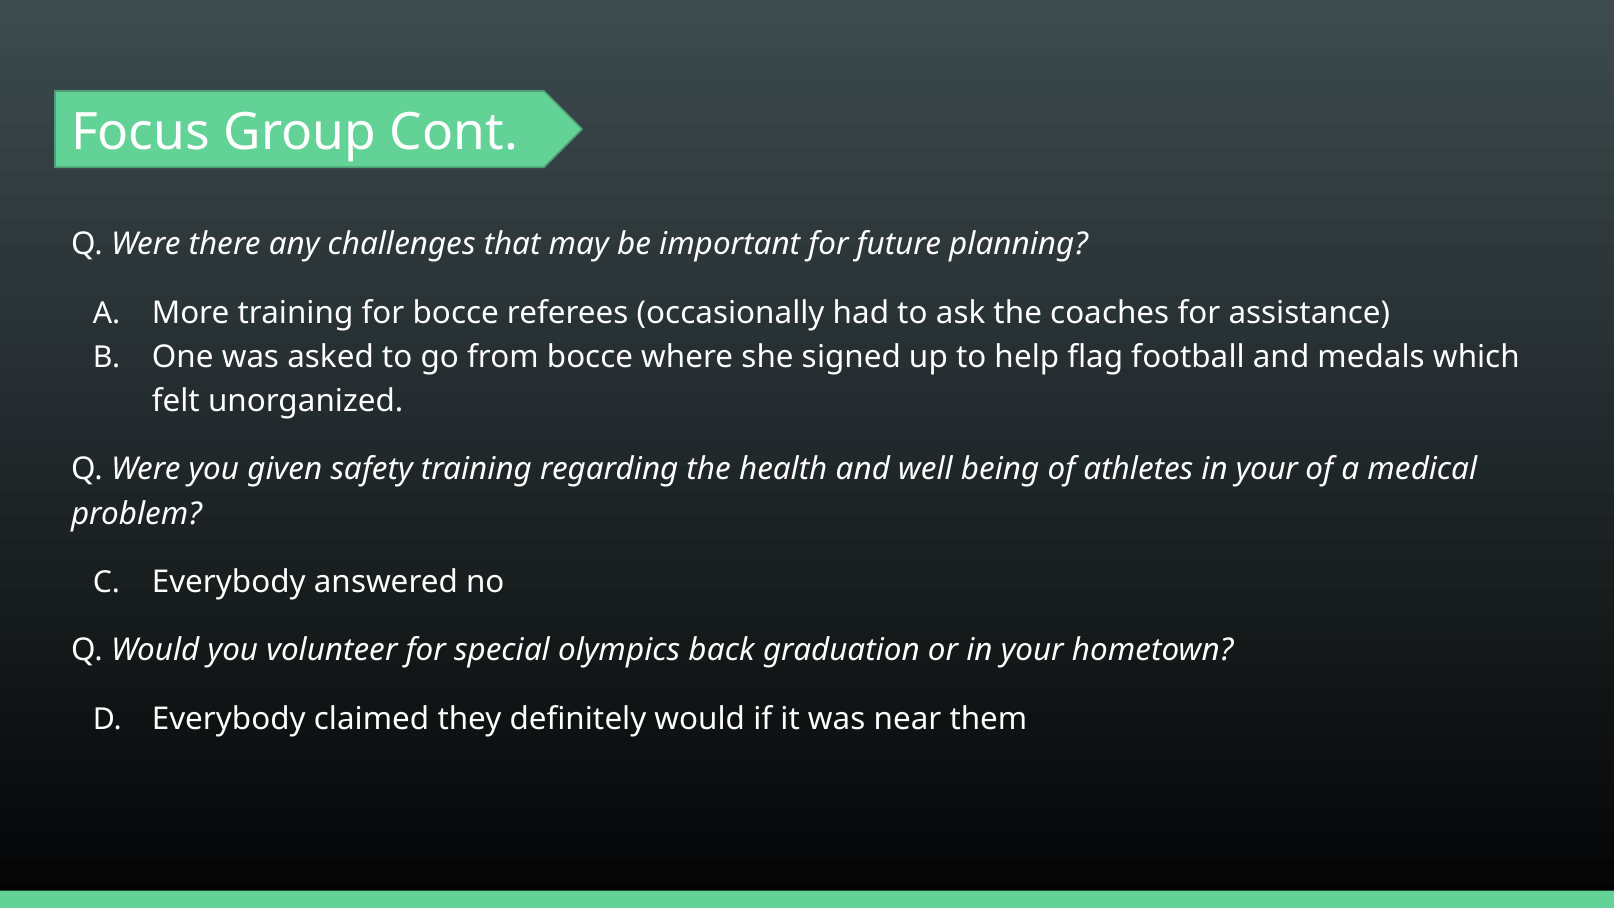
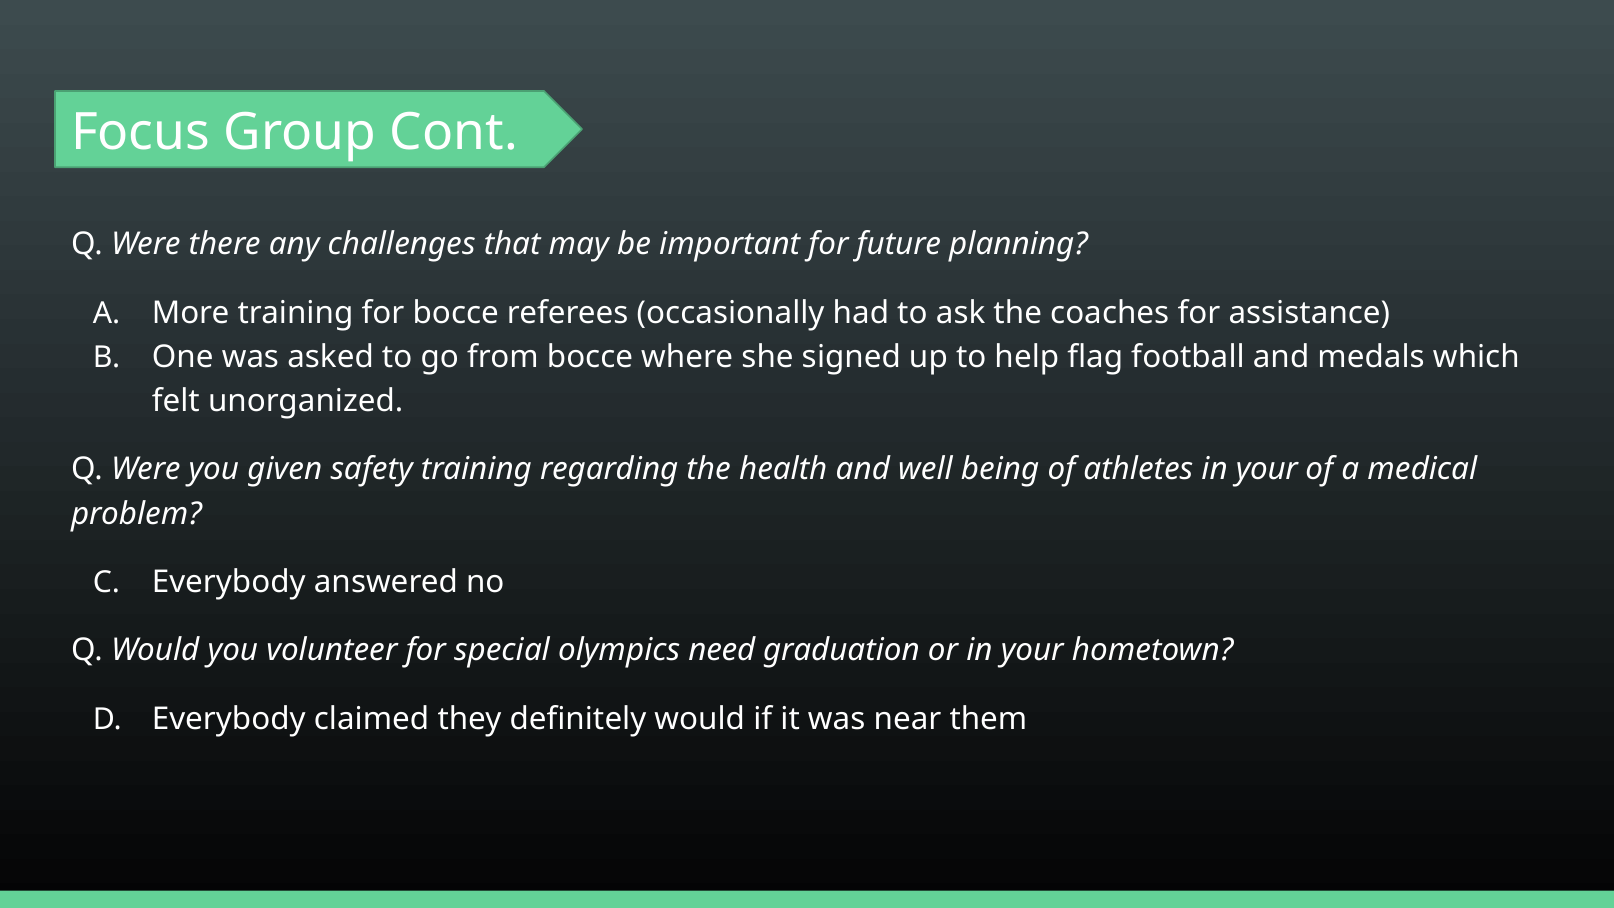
back: back -> need (722, 650)
